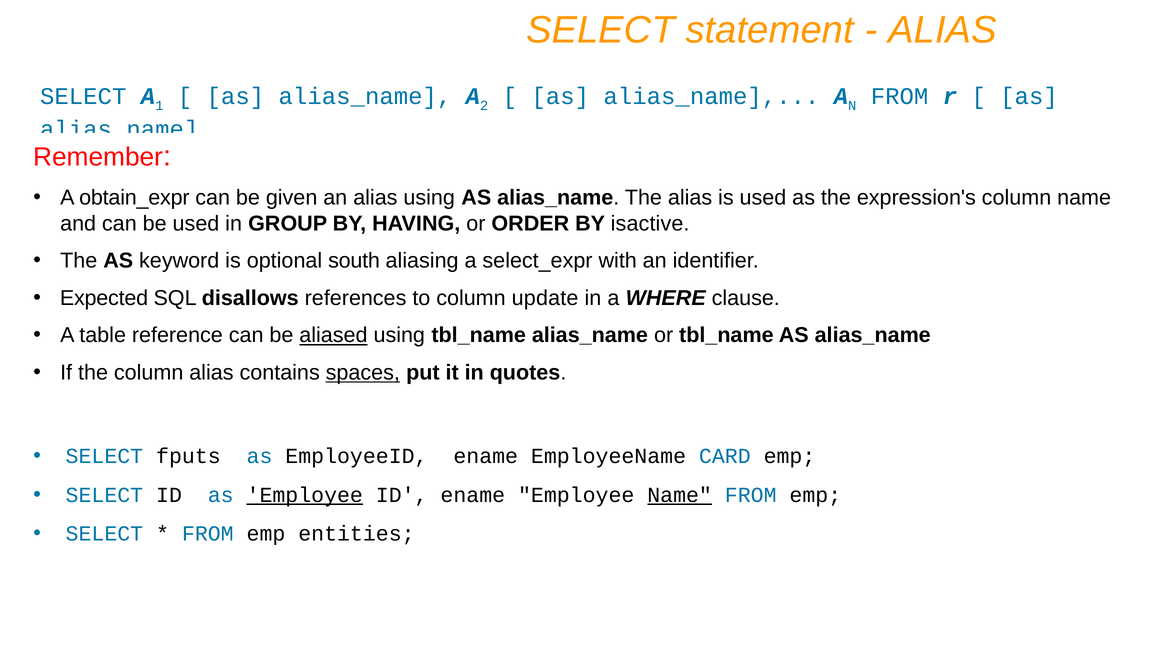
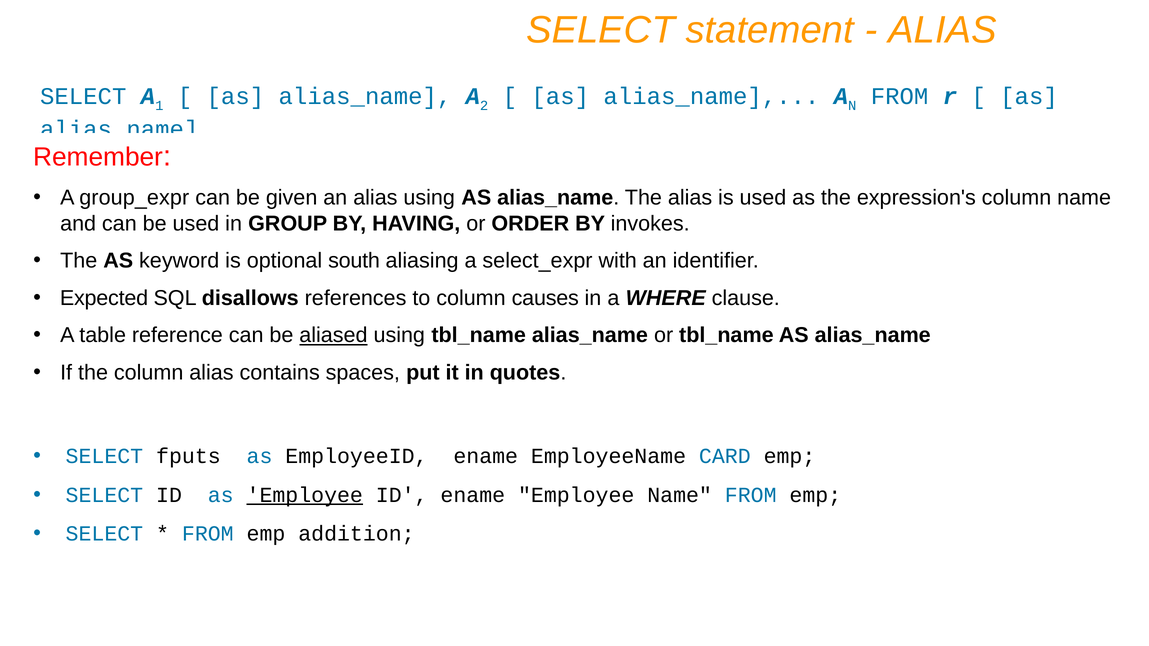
obtain_expr: obtain_expr -> group_expr (134, 198)
isactive: isactive -> invokes (650, 224)
update: update -> causes (545, 298)
spaces underline: present -> none (363, 373)
Name underline: present -> none (680, 495)
entities: entities -> addition (356, 534)
